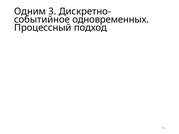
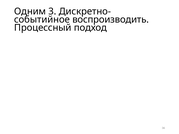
одновременных: одновременных -> воспроизводить (111, 20)
